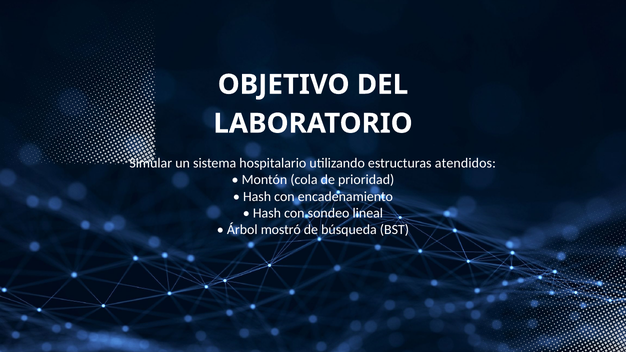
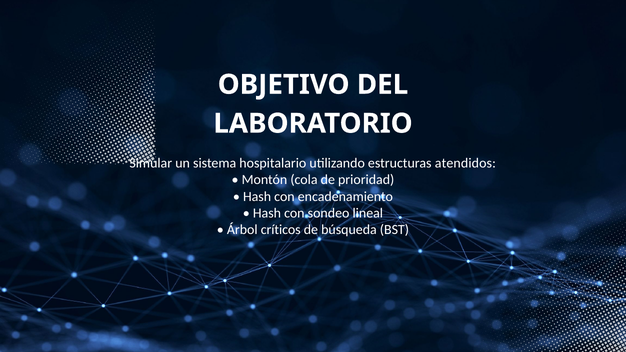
mostró: mostró -> críticos (281, 230)
